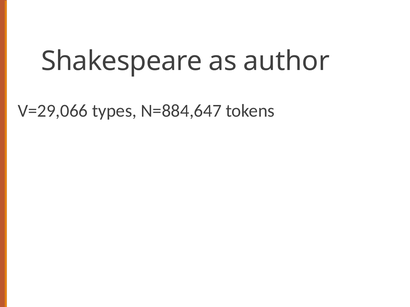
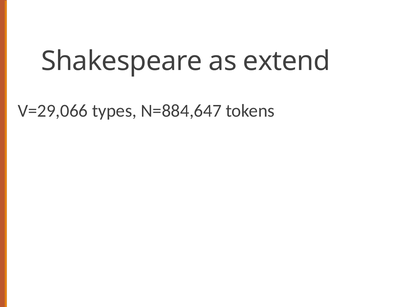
author: author -> extend (287, 61)
